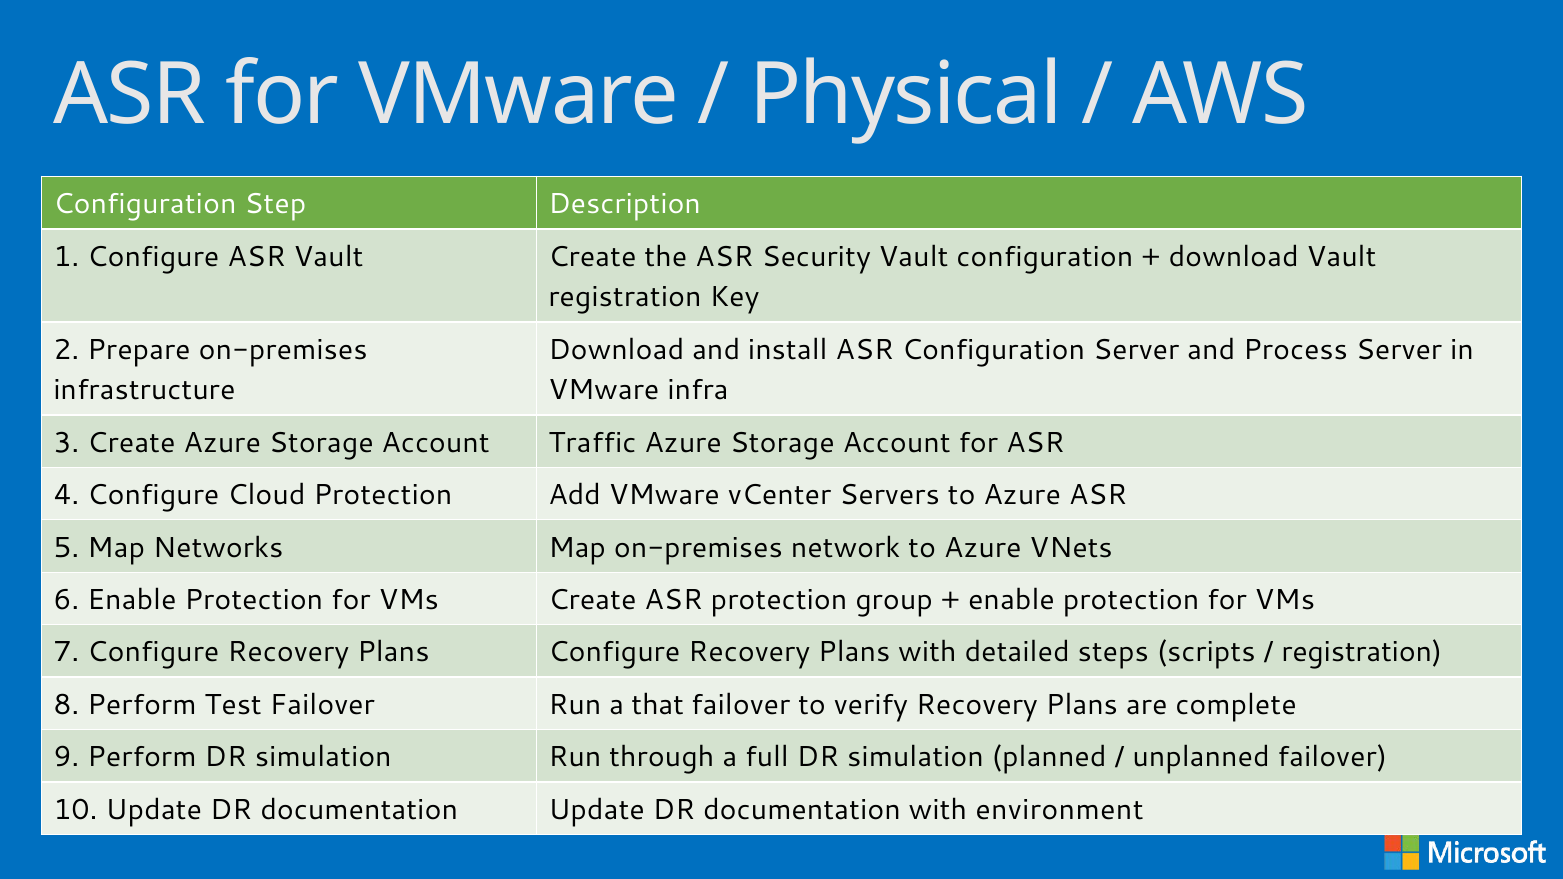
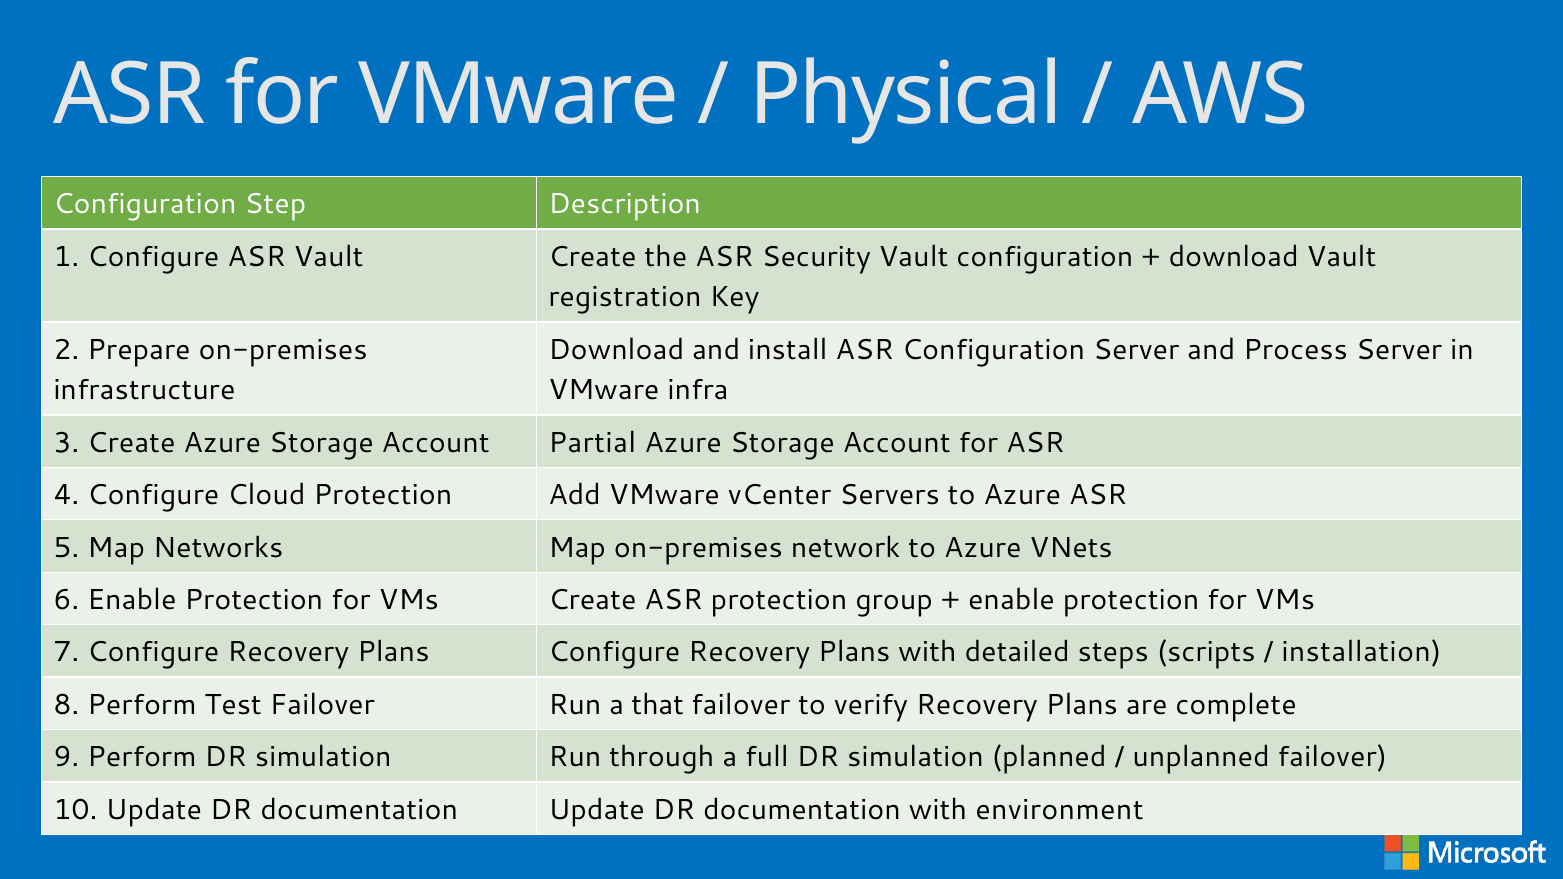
Traffic: Traffic -> Partial (592, 443)
registration: registration -> installation (1361, 653)
